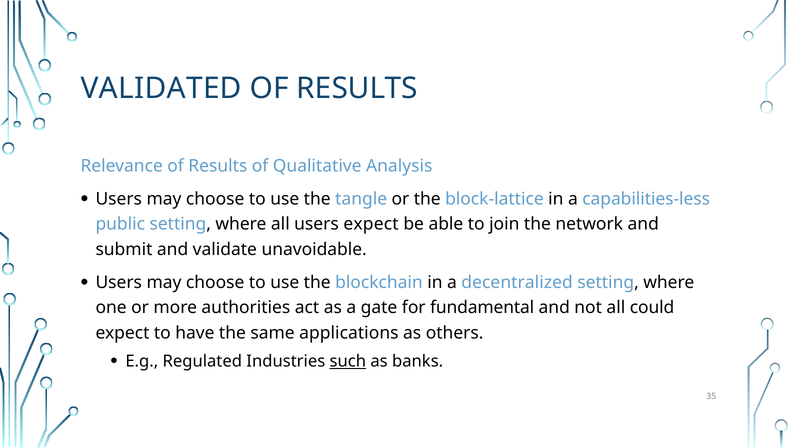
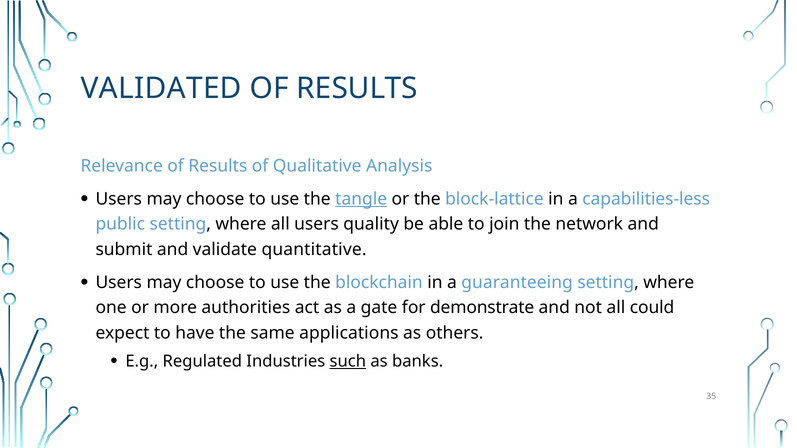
tangle underline: none -> present (361, 199)
users expect: expect -> quality (371, 224)
unavoidable: unavoidable -> quantitative (314, 249)
decentralized: decentralized -> guaranteeing (517, 283)
fundamental: fundamental -> demonstrate (482, 308)
